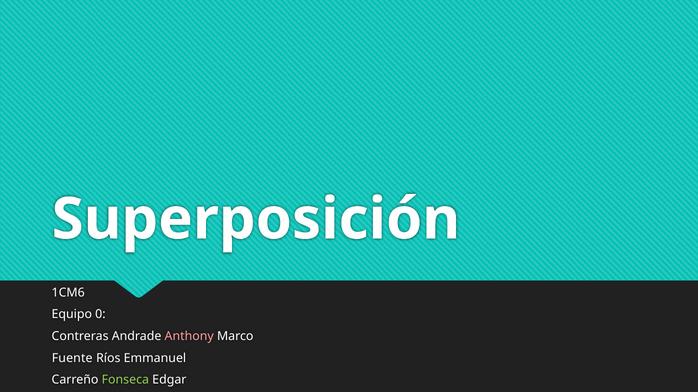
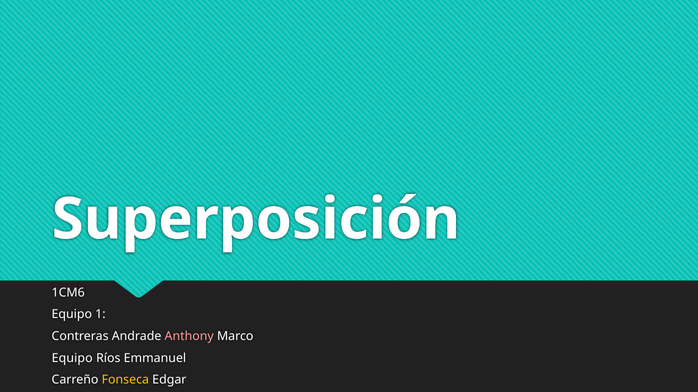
0: 0 -> 1 (100, 315)
Fuente: Fuente -> Equipo (72, 359)
Fonseca colour: light green -> yellow (125, 380)
